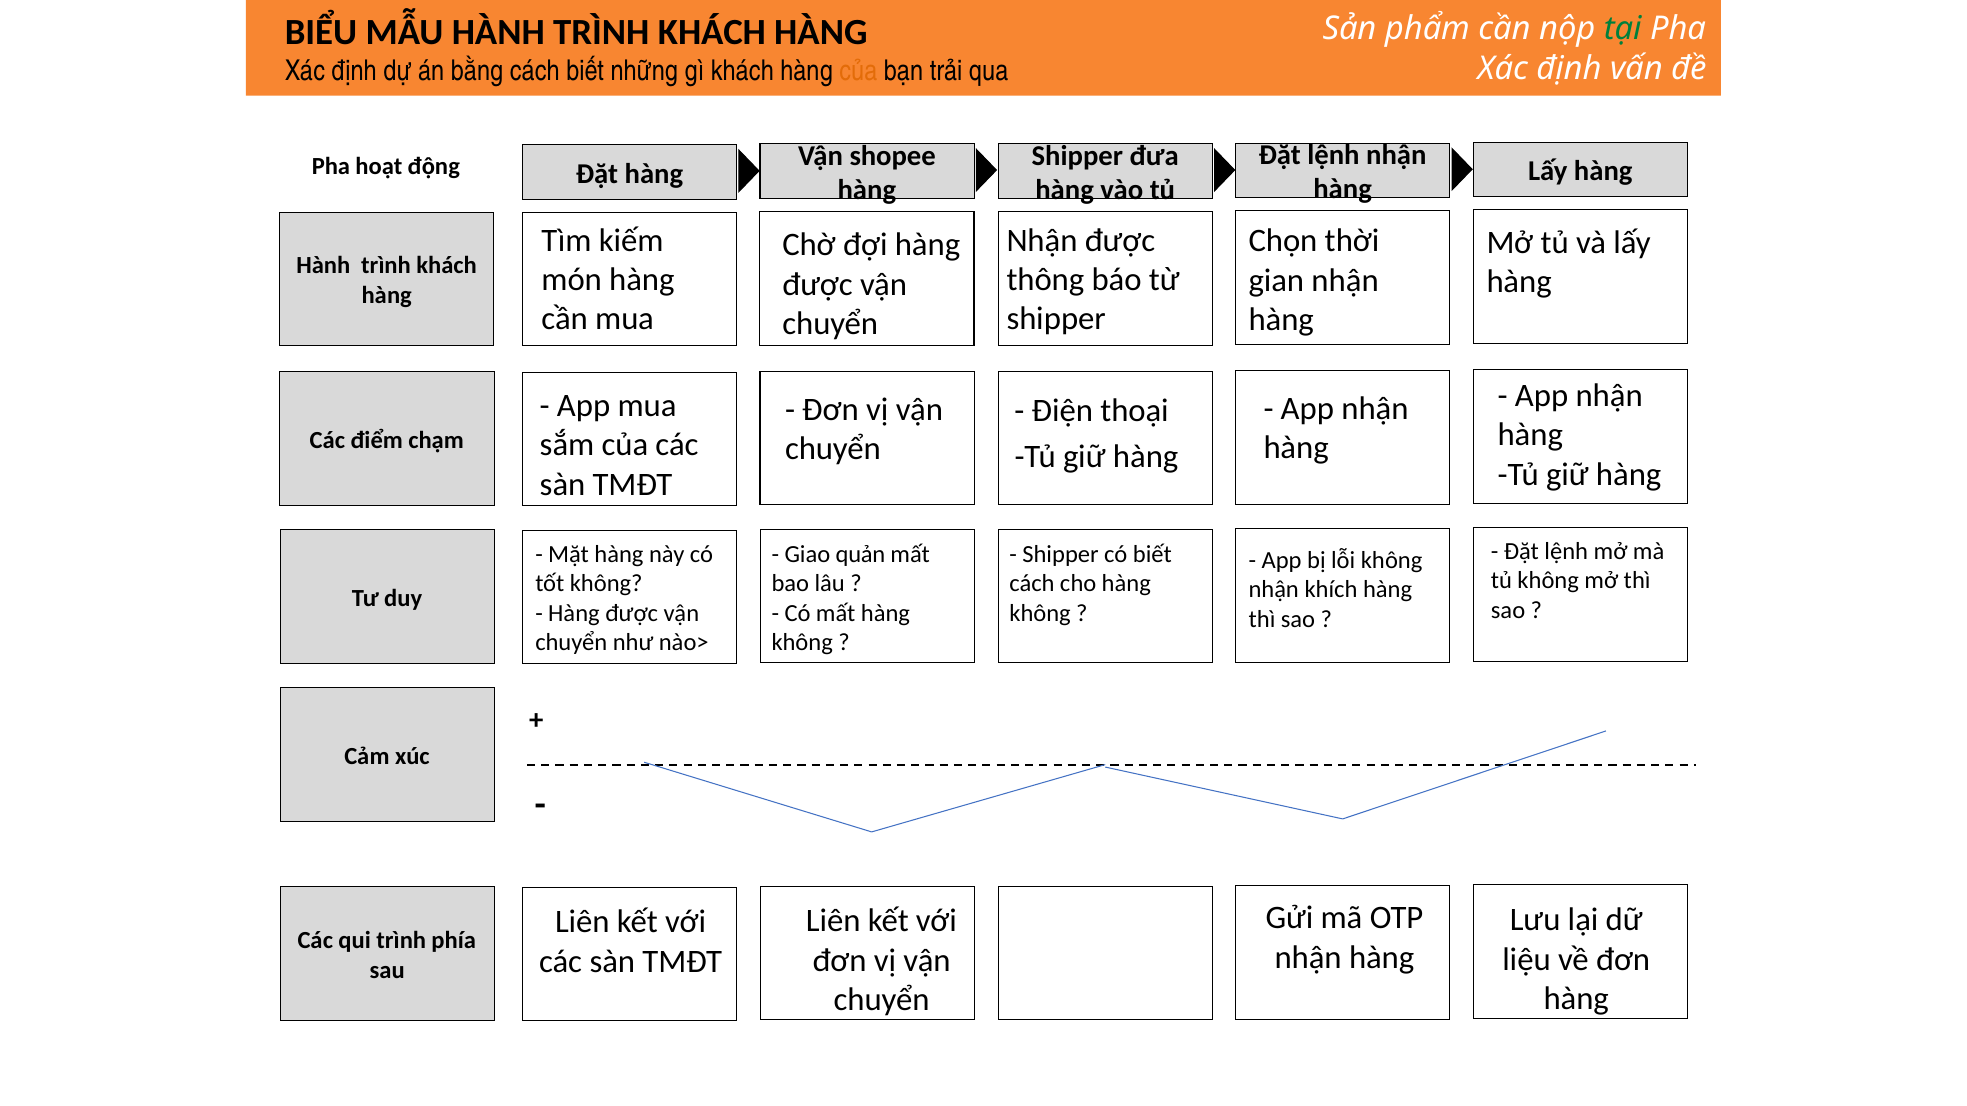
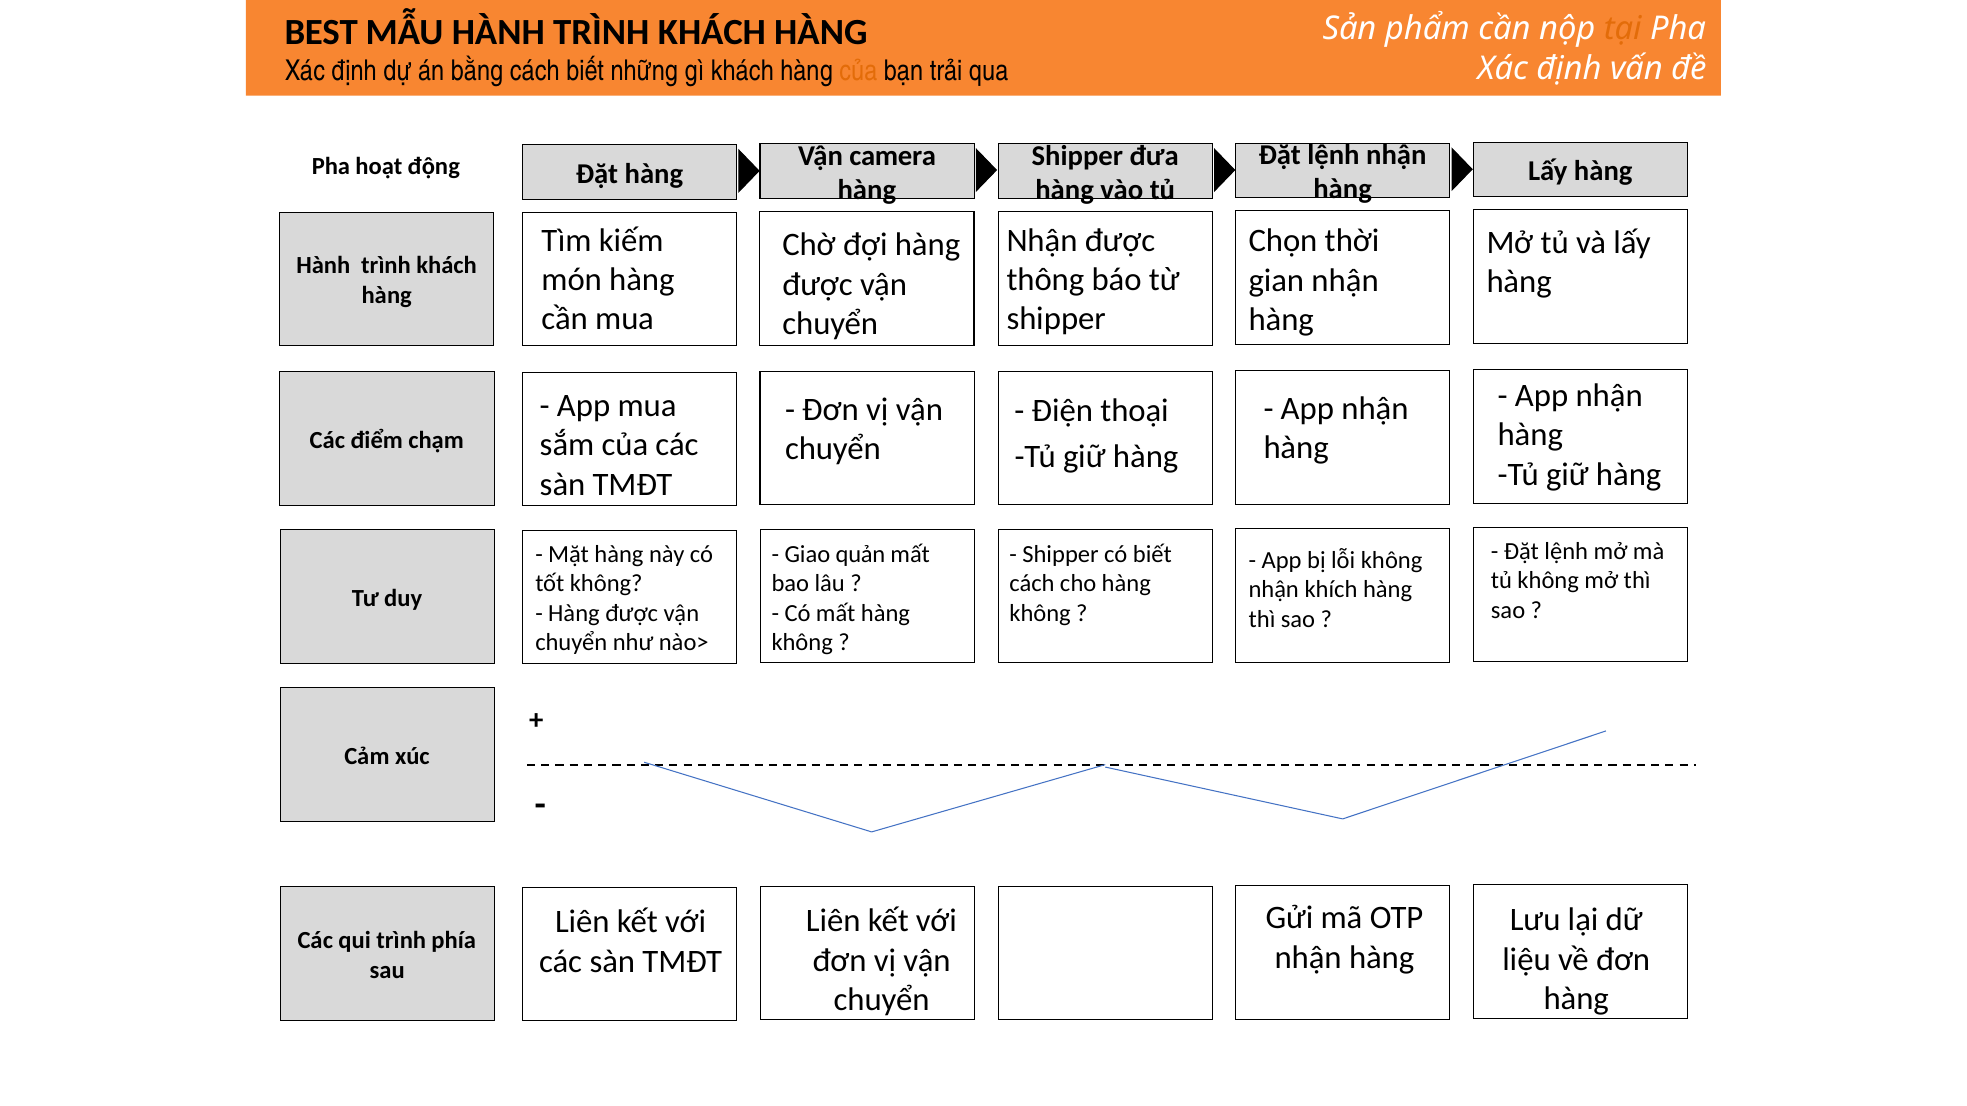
BIỂU: BIỂU -> BEST (321, 32)
tại colour: green -> orange (1623, 29)
shopee: shopee -> camera (893, 156)
